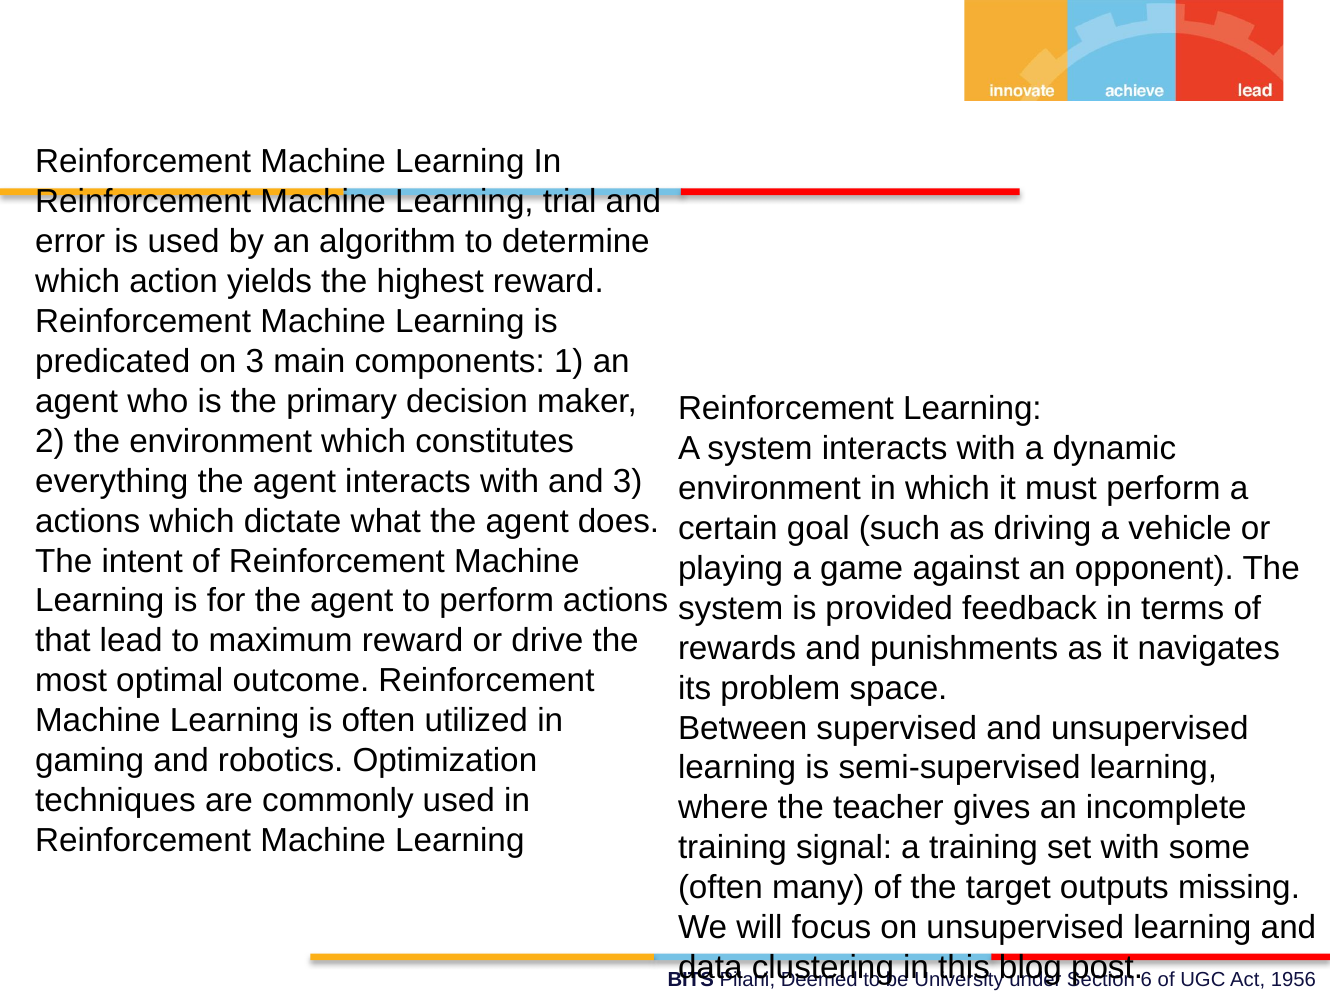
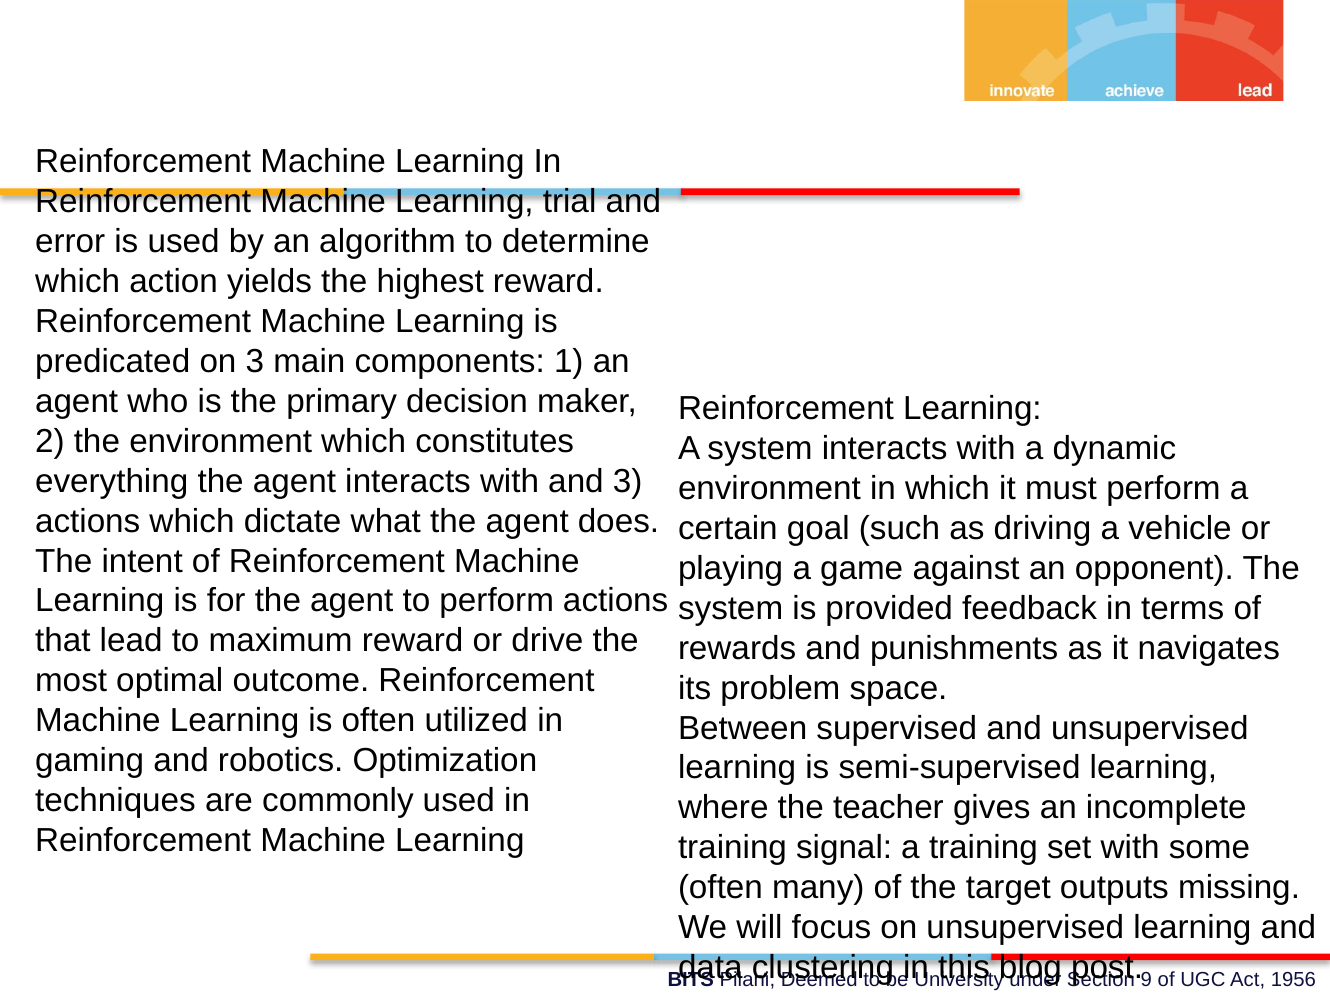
6: 6 -> 9 (1146, 979)
